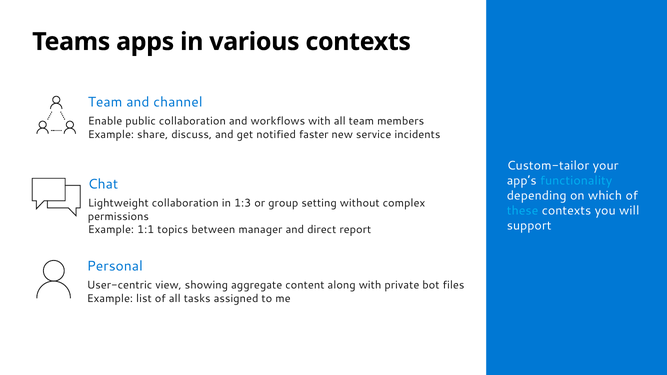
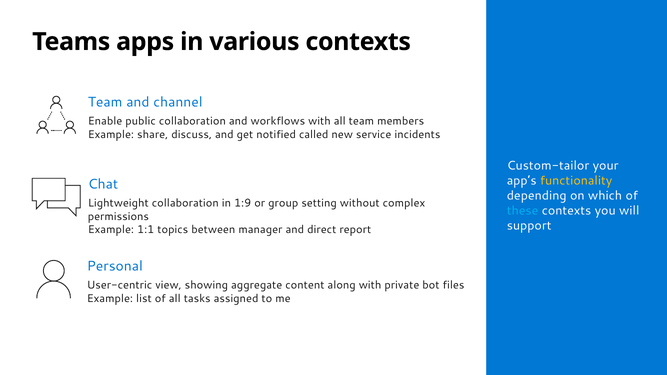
faster: faster -> called (314, 135)
functionality colour: light blue -> yellow (576, 181)
1:3: 1:3 -> 1:9 (243, 203)
